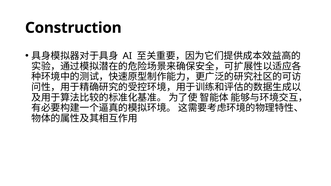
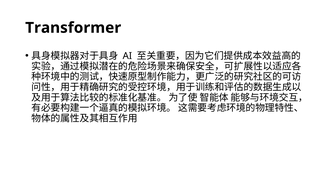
Construction: Construction -> Transformer (73, 28)
